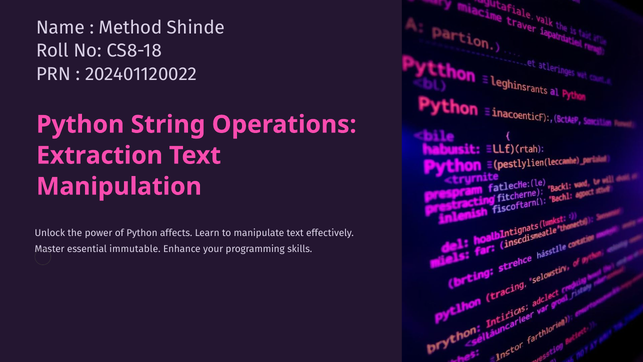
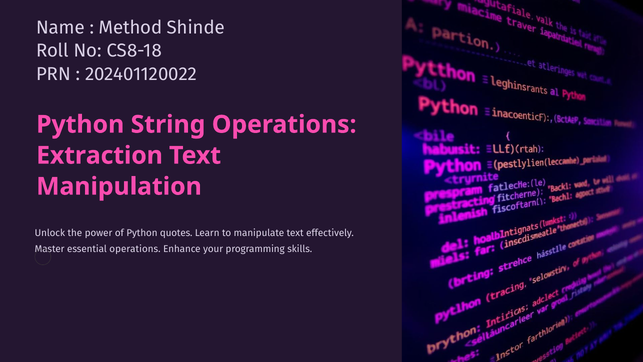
affects: affects -> quotes (176, 233)
essential immutable: immutable -> operations (135, 249)
